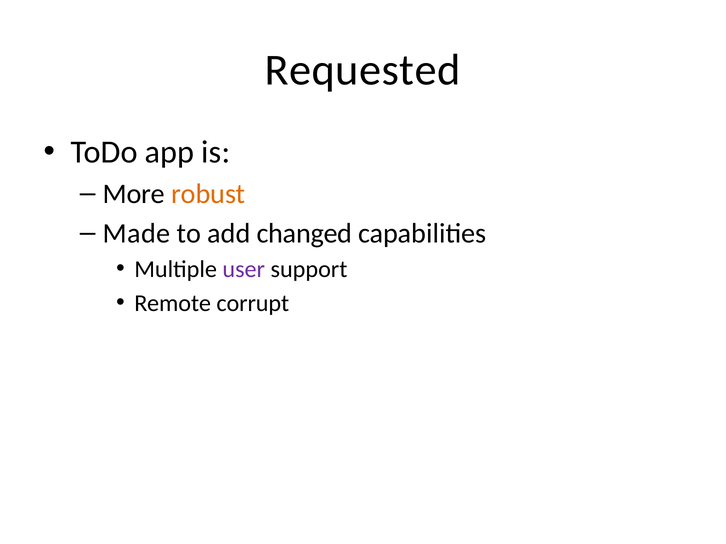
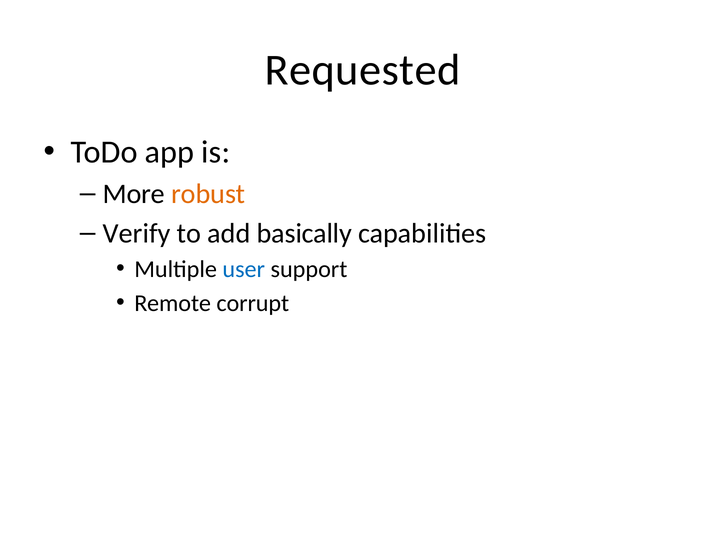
Made: Made -> Verify (137, 234)
changed: changed -> basically (304, 234)
user colour: purple -> blue (244, 270)
